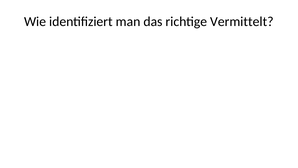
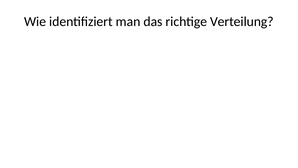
Vermittelt: Vermittelt -> Verteilung (242, 22)
